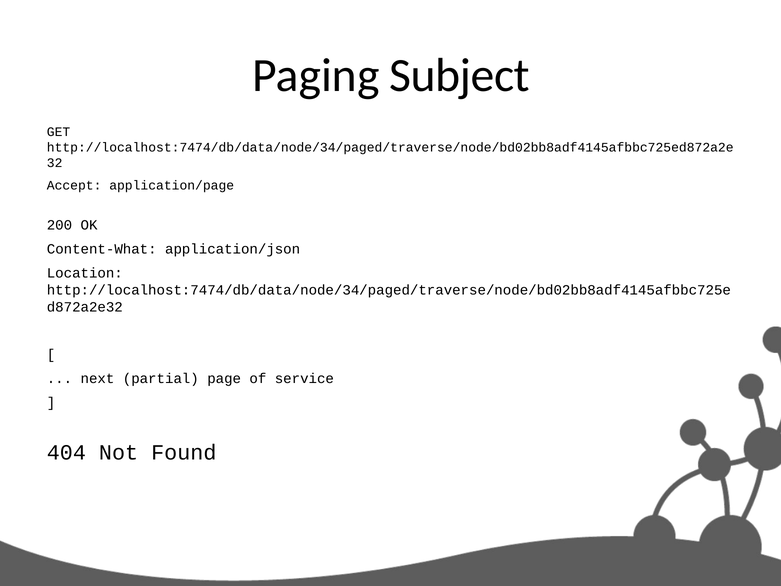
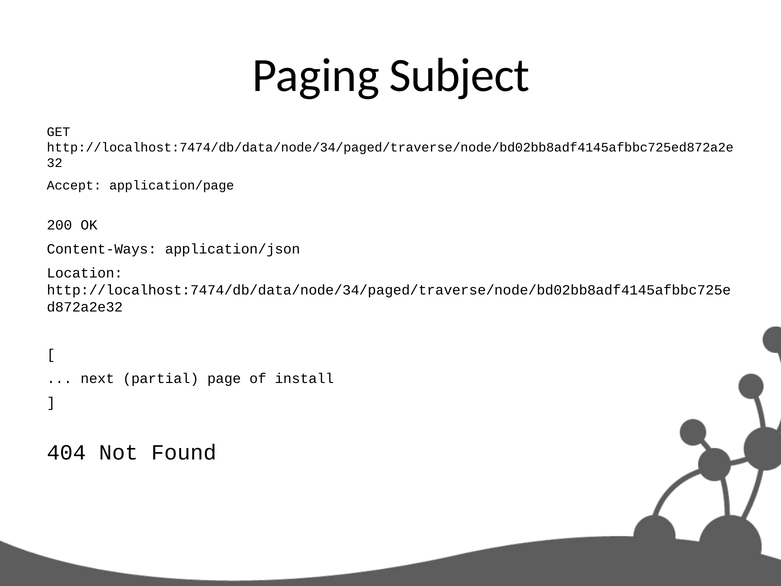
Content-What: Content-What -> Content-Ways (102, 249)
service: service -> install (304, 378)
